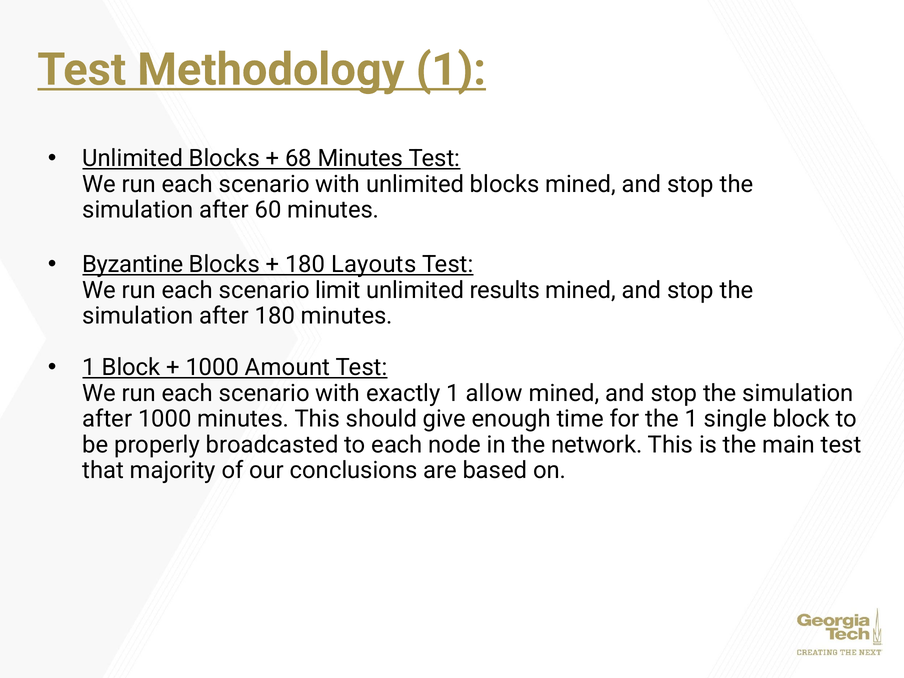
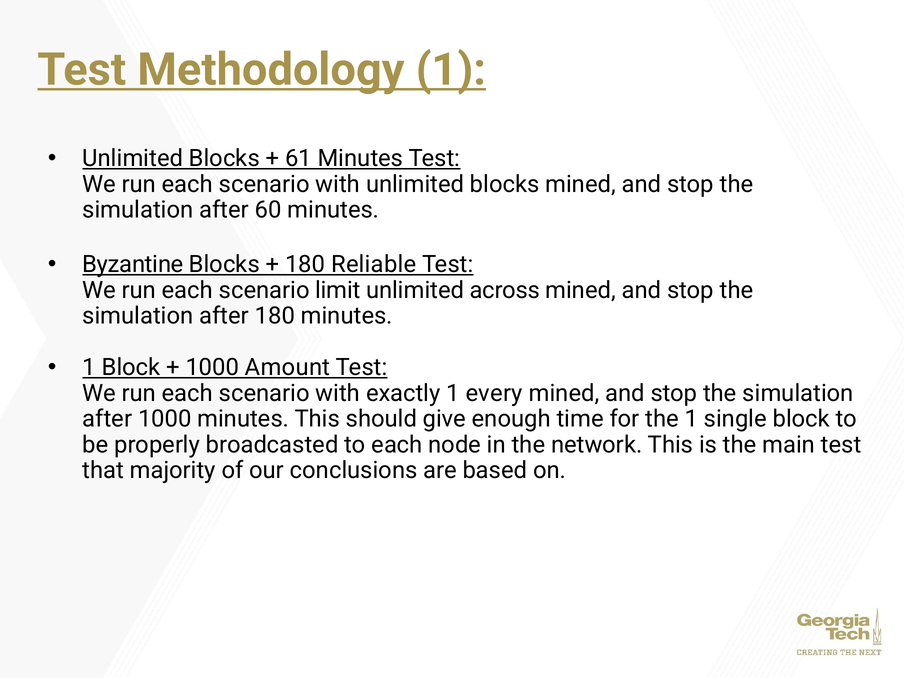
68: 68 -> 61 (298, 159)
Layouts: Layouts -> Reliable (374, 264)
results: results -> across (505, 290)
allow: allow -> every (494, 393)
